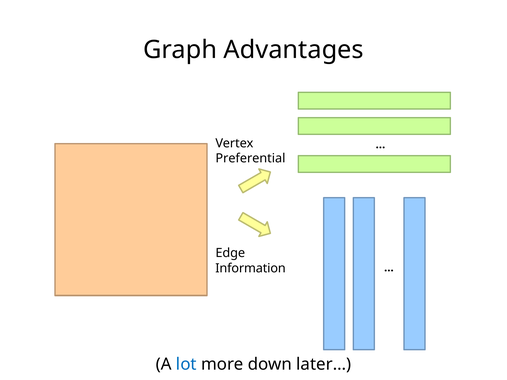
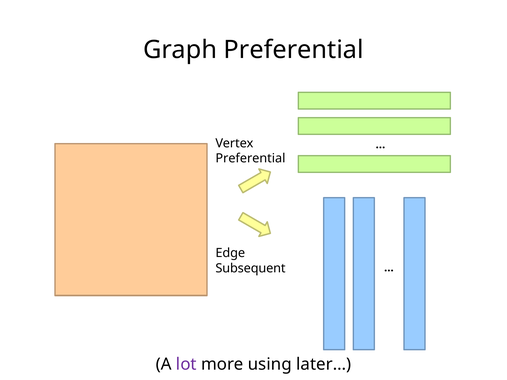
Graph Advantages: Advantages -> Preferential (294, 50)
Information: Information -> Subsequent (250, 268)
lot colour: blue -> purple (186, 364)
down: down -> using (270, 364)
